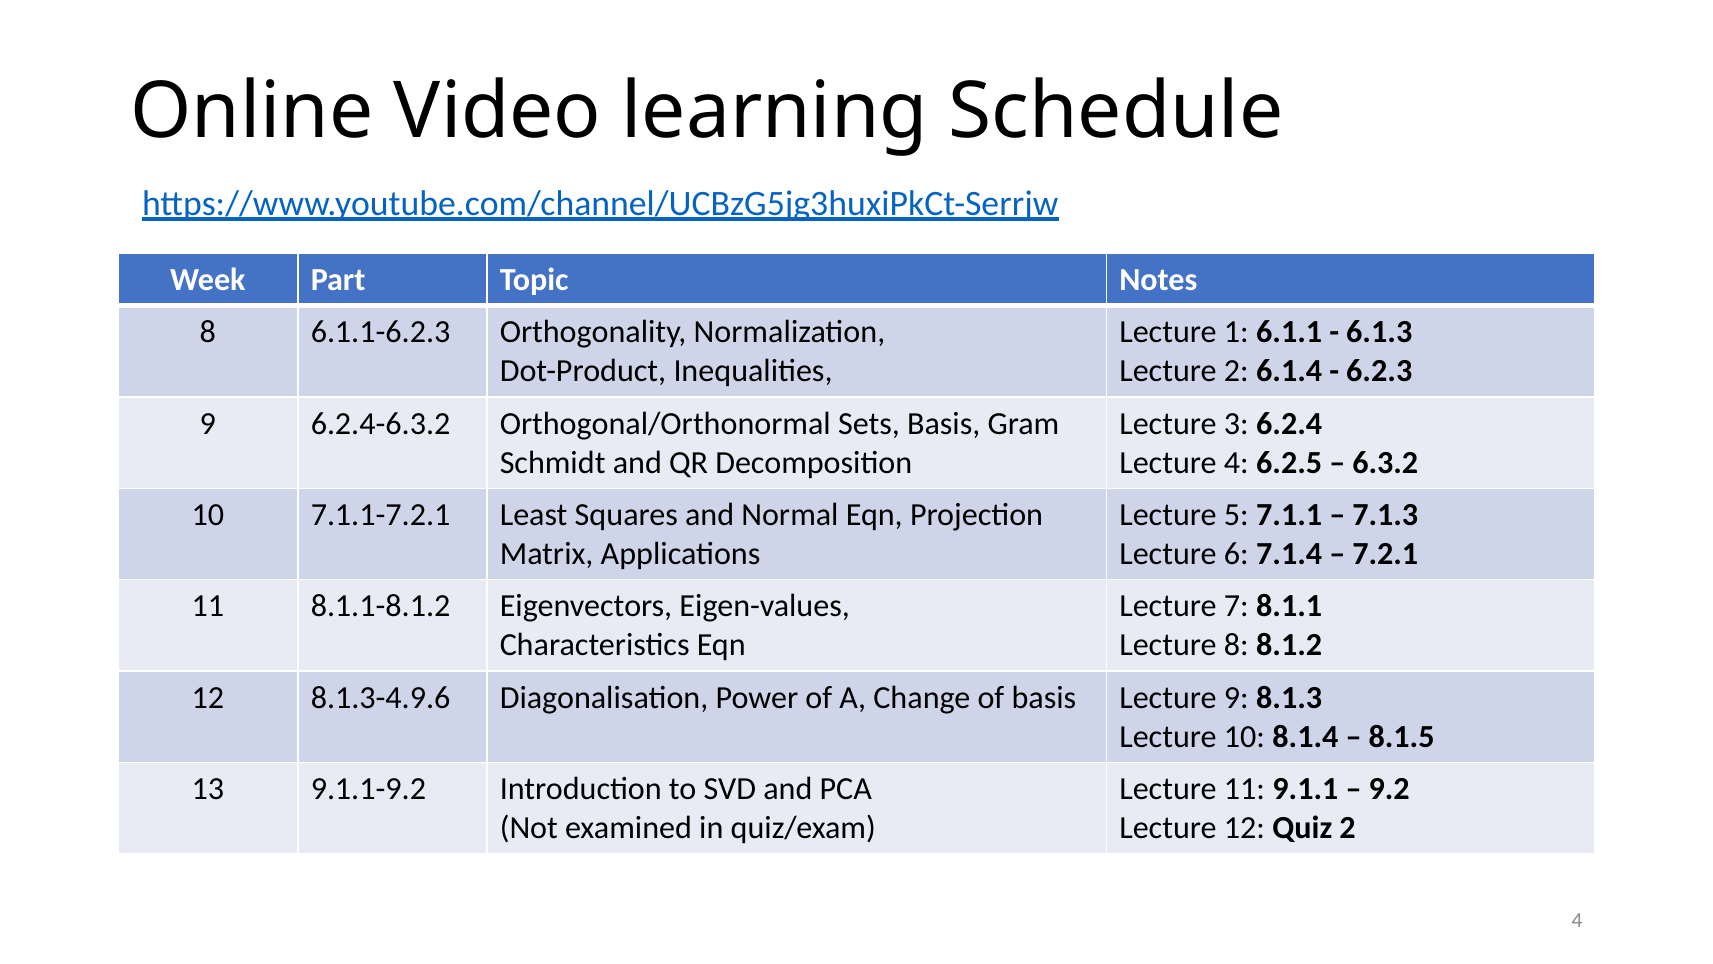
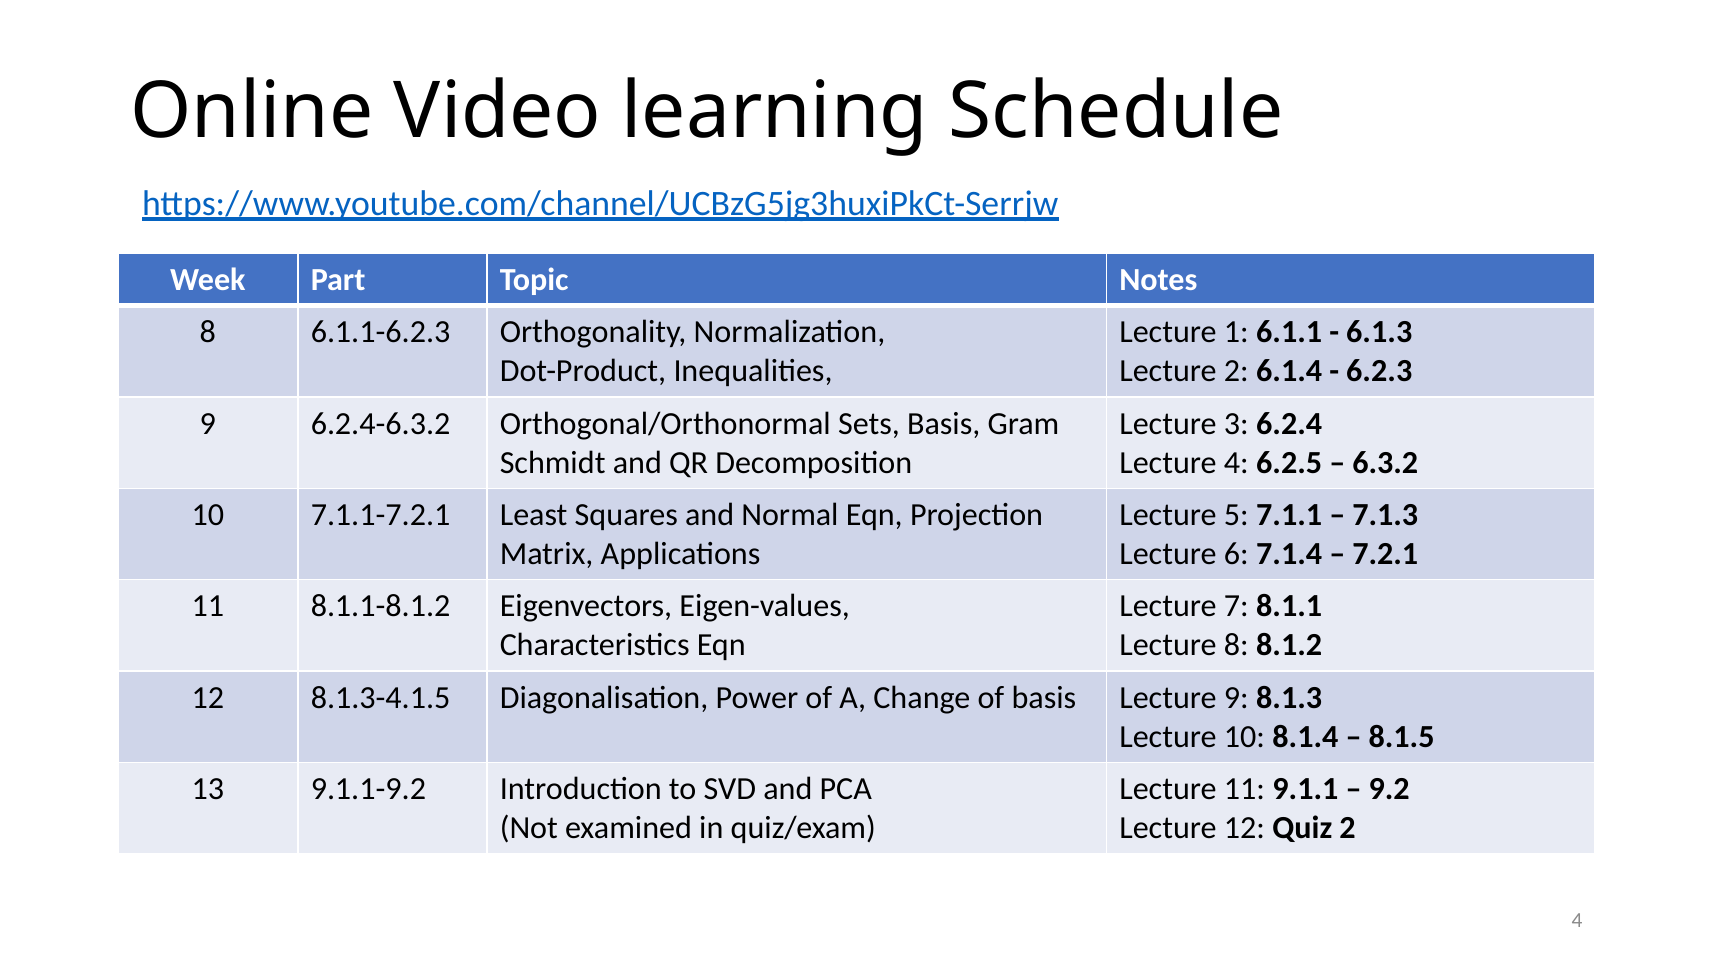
8.1.3-4.9.6: 8.1.3-4.9.6 -> 8.1.3-4.1.5 (381, 697)
